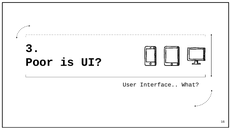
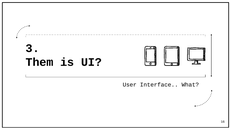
Poor: Poor -> Them (39, 62)
